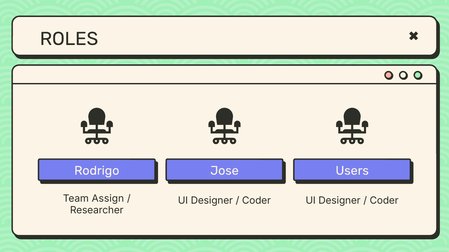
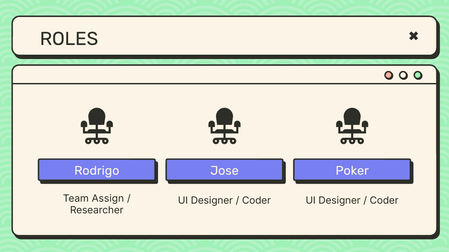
Users: Users -> Poker (352, 171)
